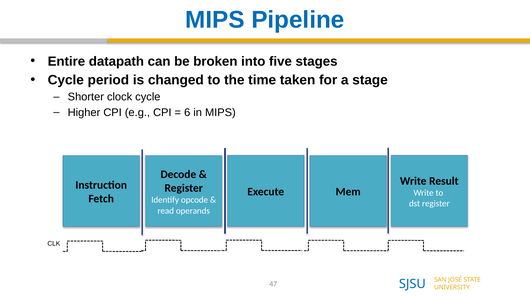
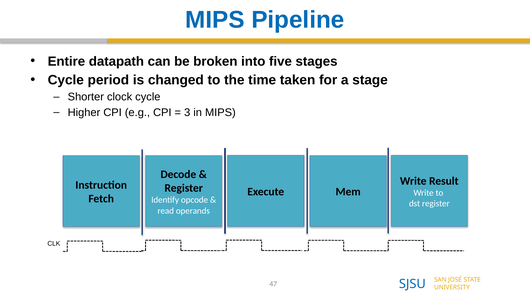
6: 6 -> 3 (187, 113)
